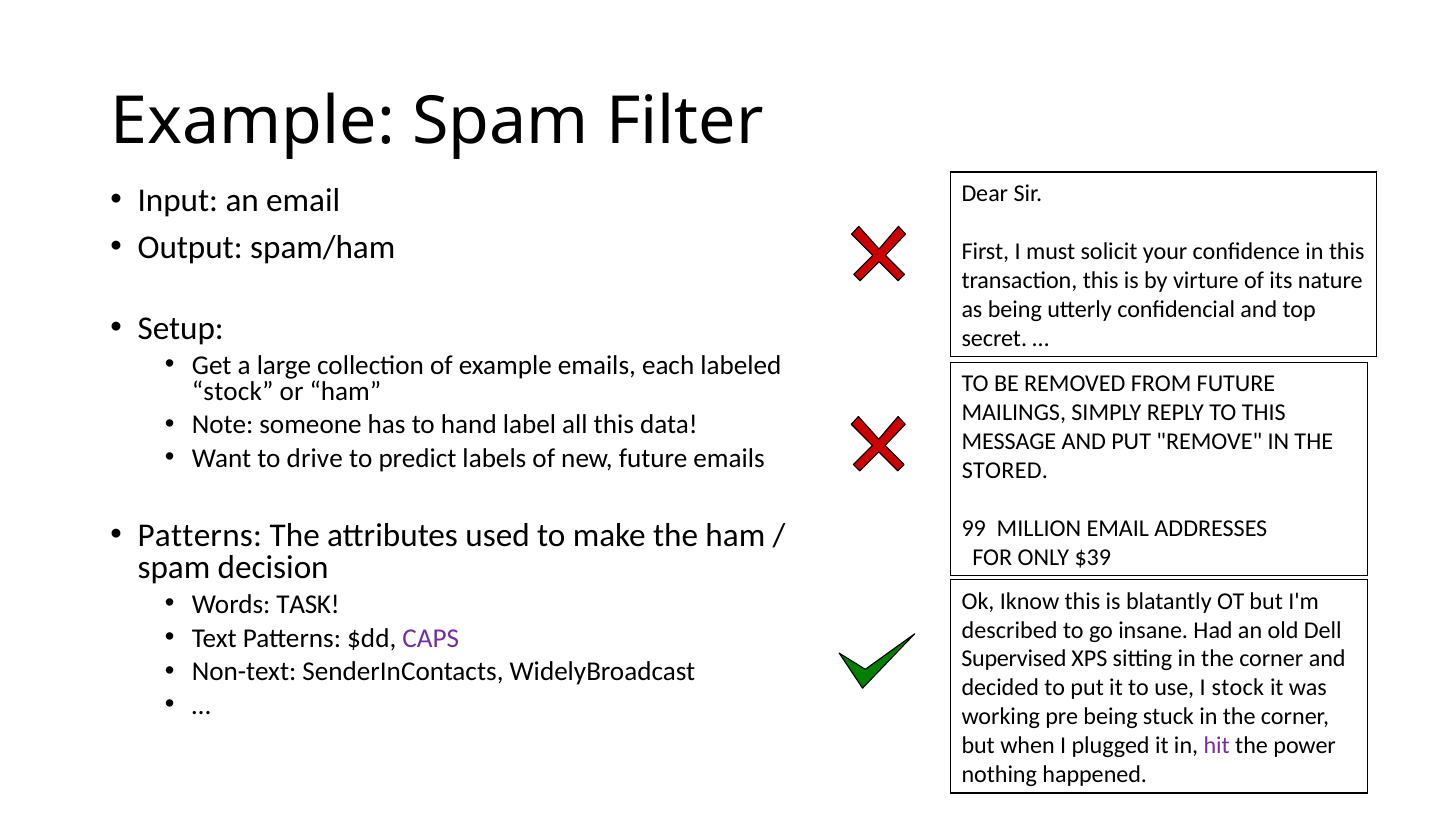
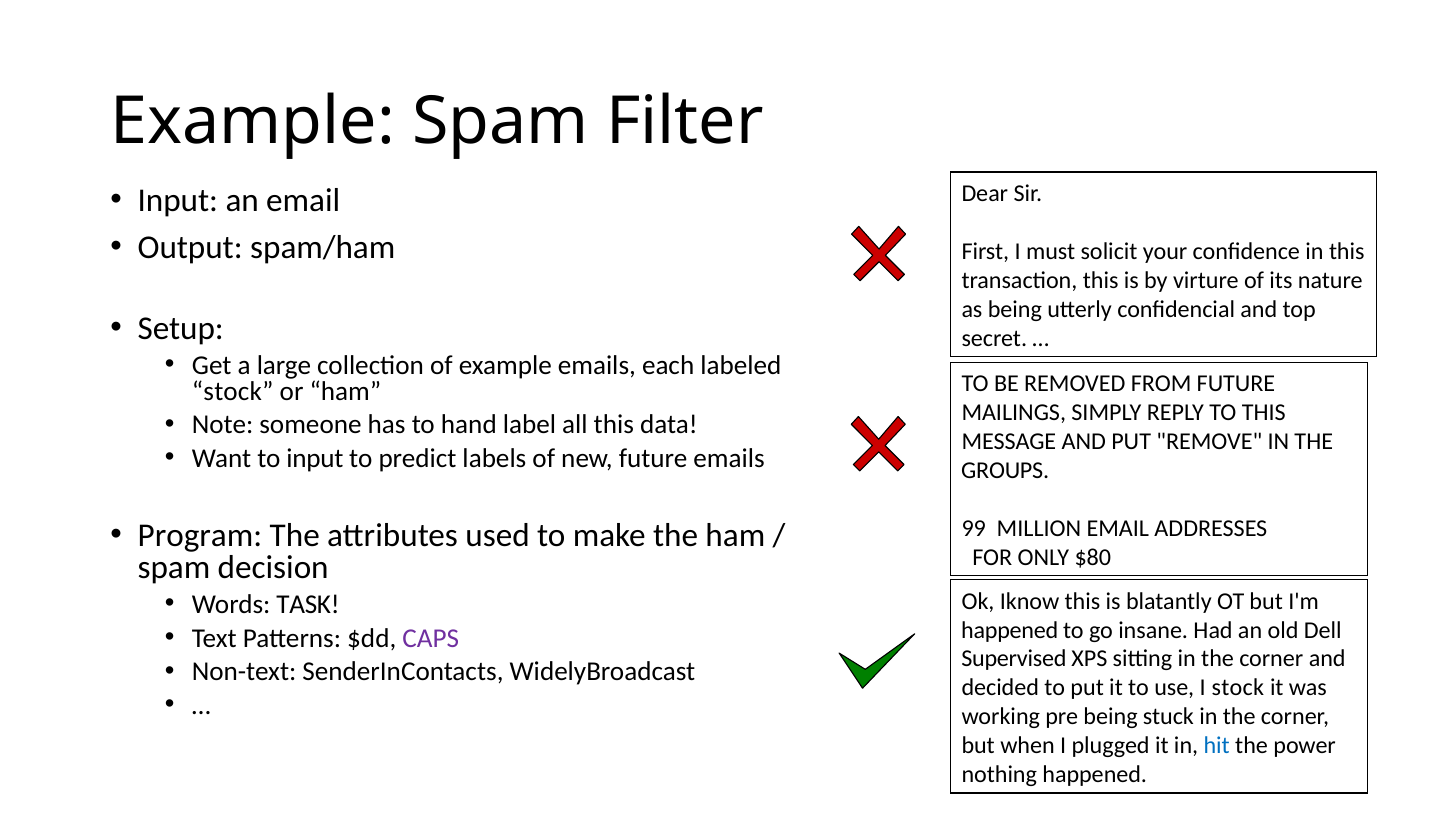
to drive: drive -> input (315, 459)
STORED: STORED -> GROUPS (1005, 471)
Patterns: Patterns -> Program (200, 536)
$39: $39 -> $80 (1093, 558)
described: described -> happened (1010, 630)
hit colour: purple -> blue (1217, 746)
